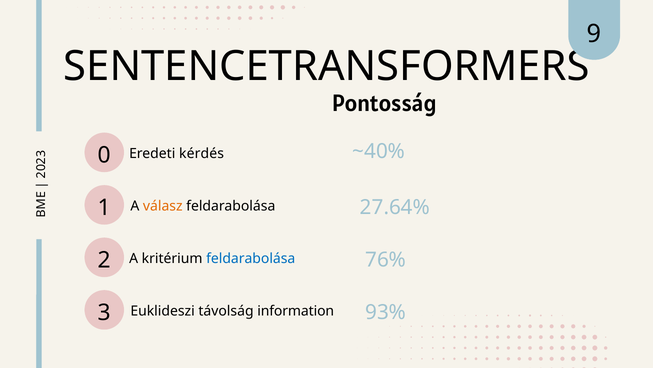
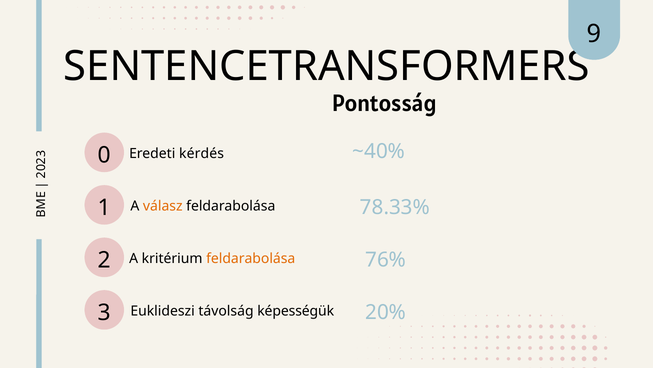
27.64%: 27.64% -> 78.33% (395, 207)
feldarabolása colour: blue -> orange (251, 258)
93%: 93% -> 20% (386, 312)
information: information -> képességük (296, 311)
